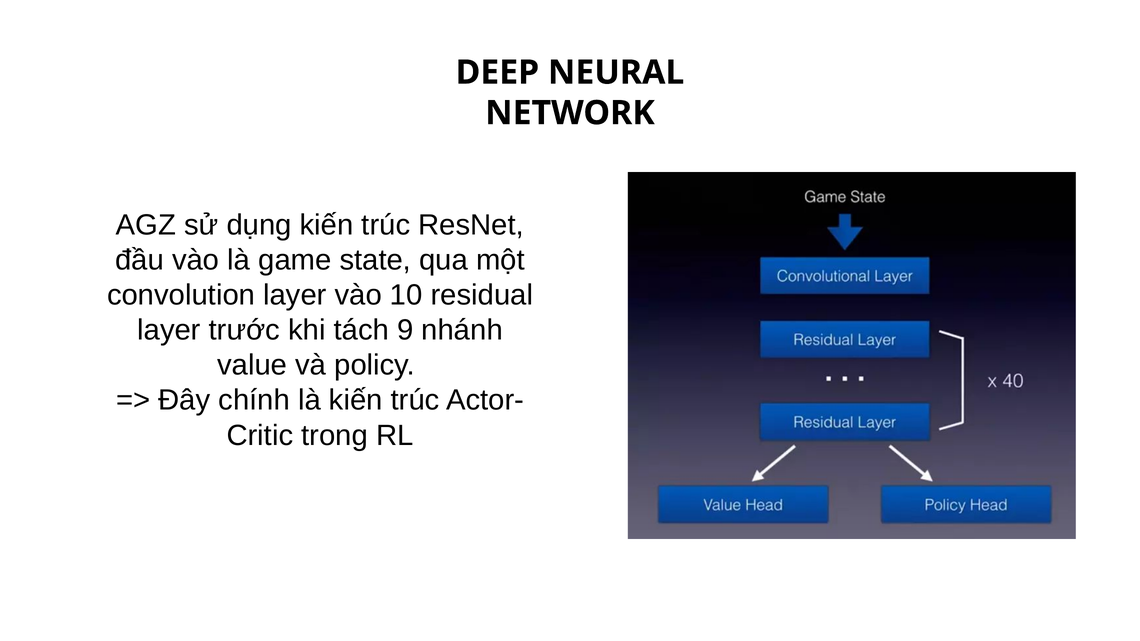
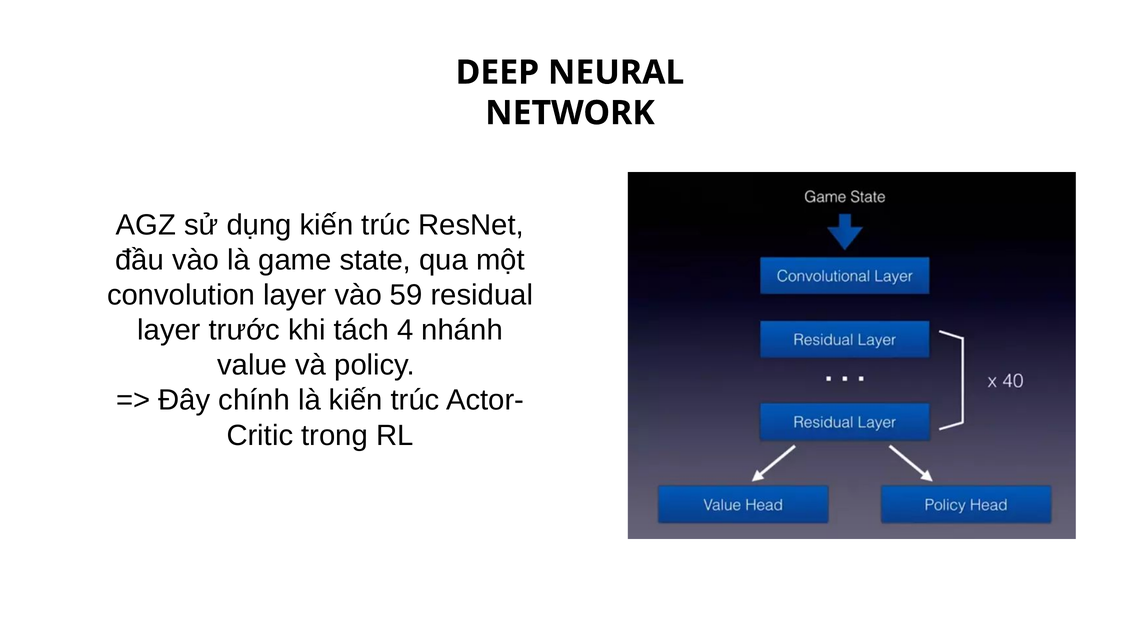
10: 10 -> 59 (406, 295)
9: 9 -> 4 (405, 330)
